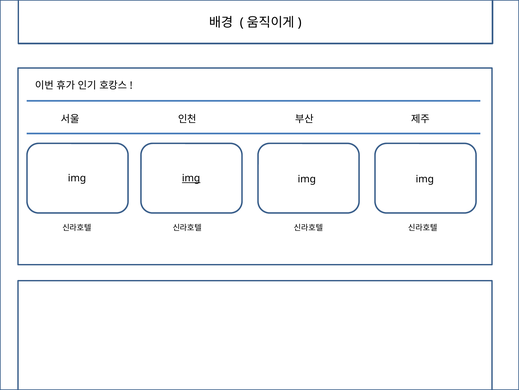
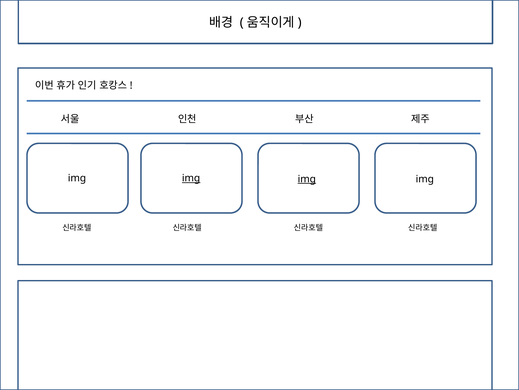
img underline: none -> present (307, 179)
